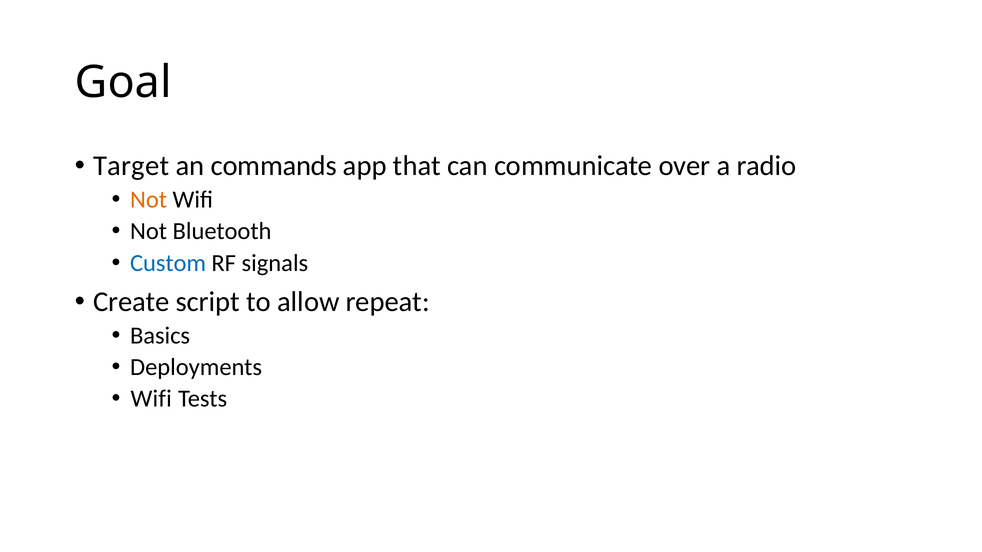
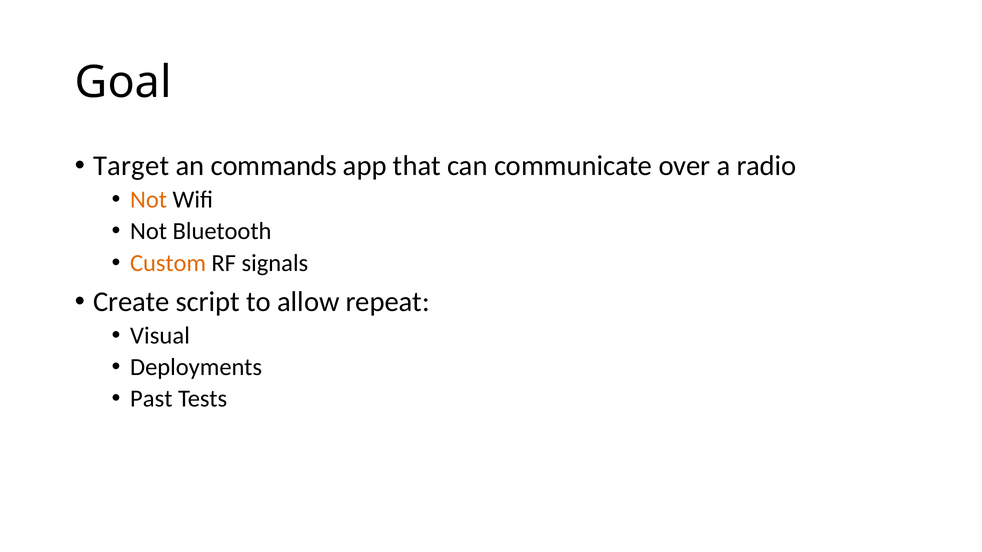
Custom colour: blue -> orange (168, 263)
Basics: Basics -> Visual (160, 336)
Wifi: Wifi -> Past (151, 399)
